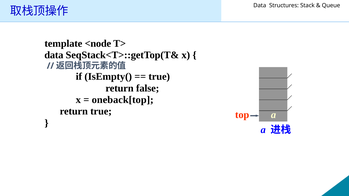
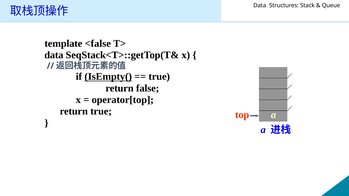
<node: <node -> <false (98, 44)
IsEmpty( underline: none -> present (108, 77)
oneback[top: oneback[top -> operator[top (123, 100)
